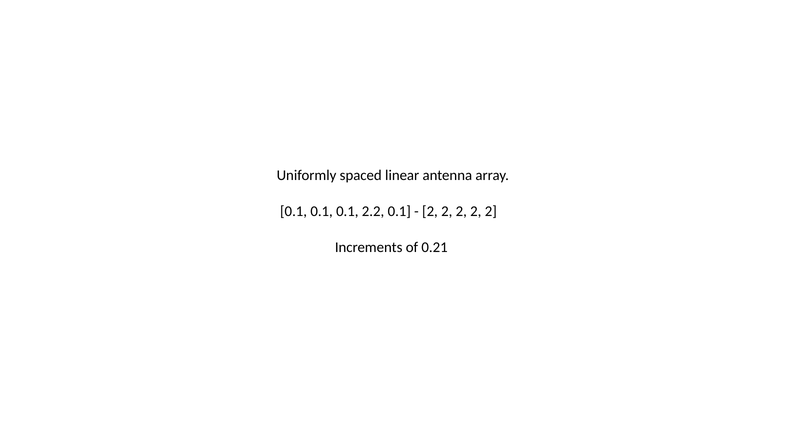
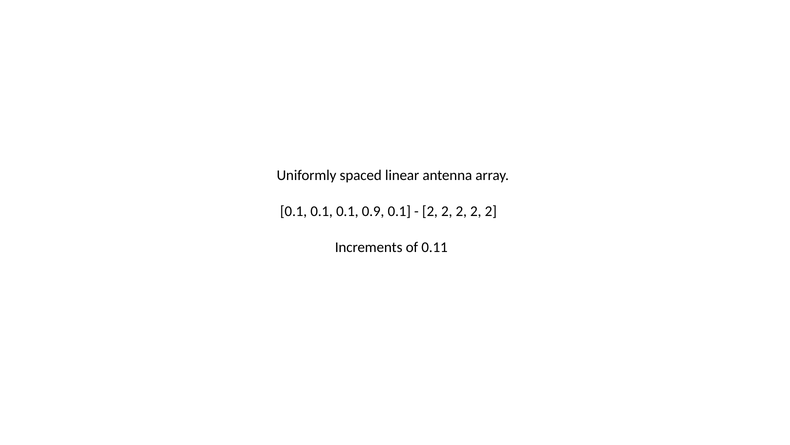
2.2: 2.2 -> 0.9 (373, 211)
0.21: 0.21 -> 0.11 (435, 247)
